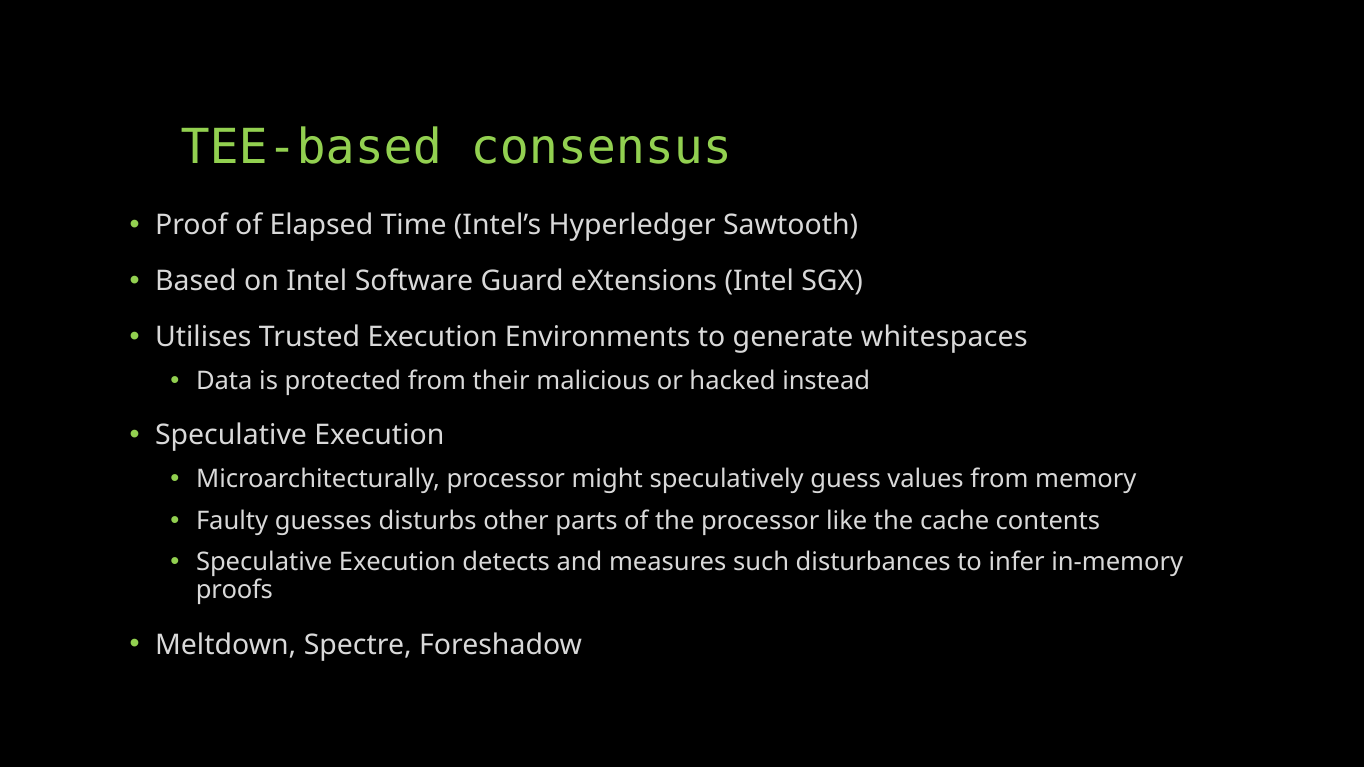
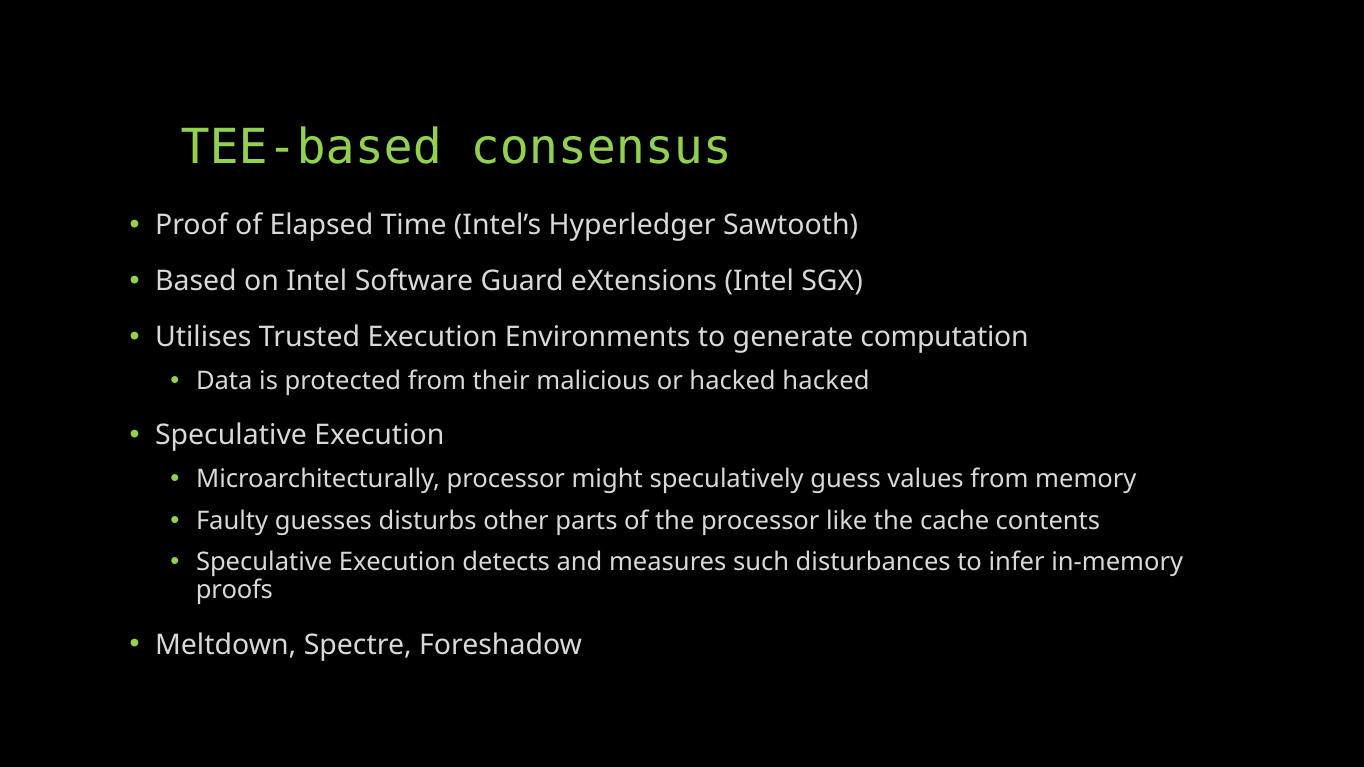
whitespaces: whitespaces -> computation (945, 337)
hacked instead: instead -> hacked (826, 381)
